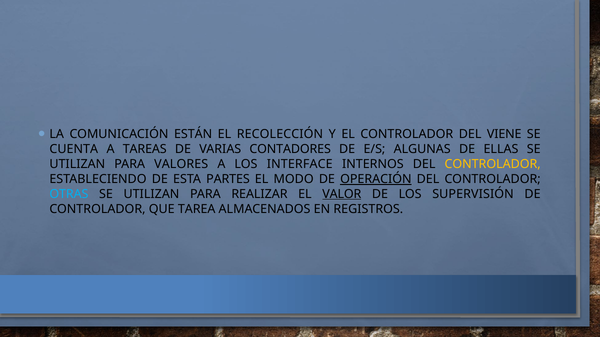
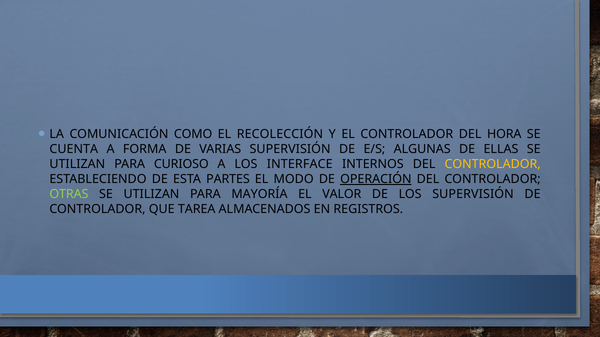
ESTÁN: ESTÁN -> COMO (193, 134)
VIENE: VIENE -> HORA (504, 134)
TAREAS: TAREAS -> FORMA (145, 149)
VARIAS CONTADORES: CONTADORES -> SUPERVISIÓN (290, 149)
VALORES: VALORES -> CURIOSO (181, 164)
OTRAS colour: light blue -> light green (69, 194)
REALIZAR: REALIZAR -> MAYORÍA (259, 194)
VALOR underline: present -> none (342, 194)
